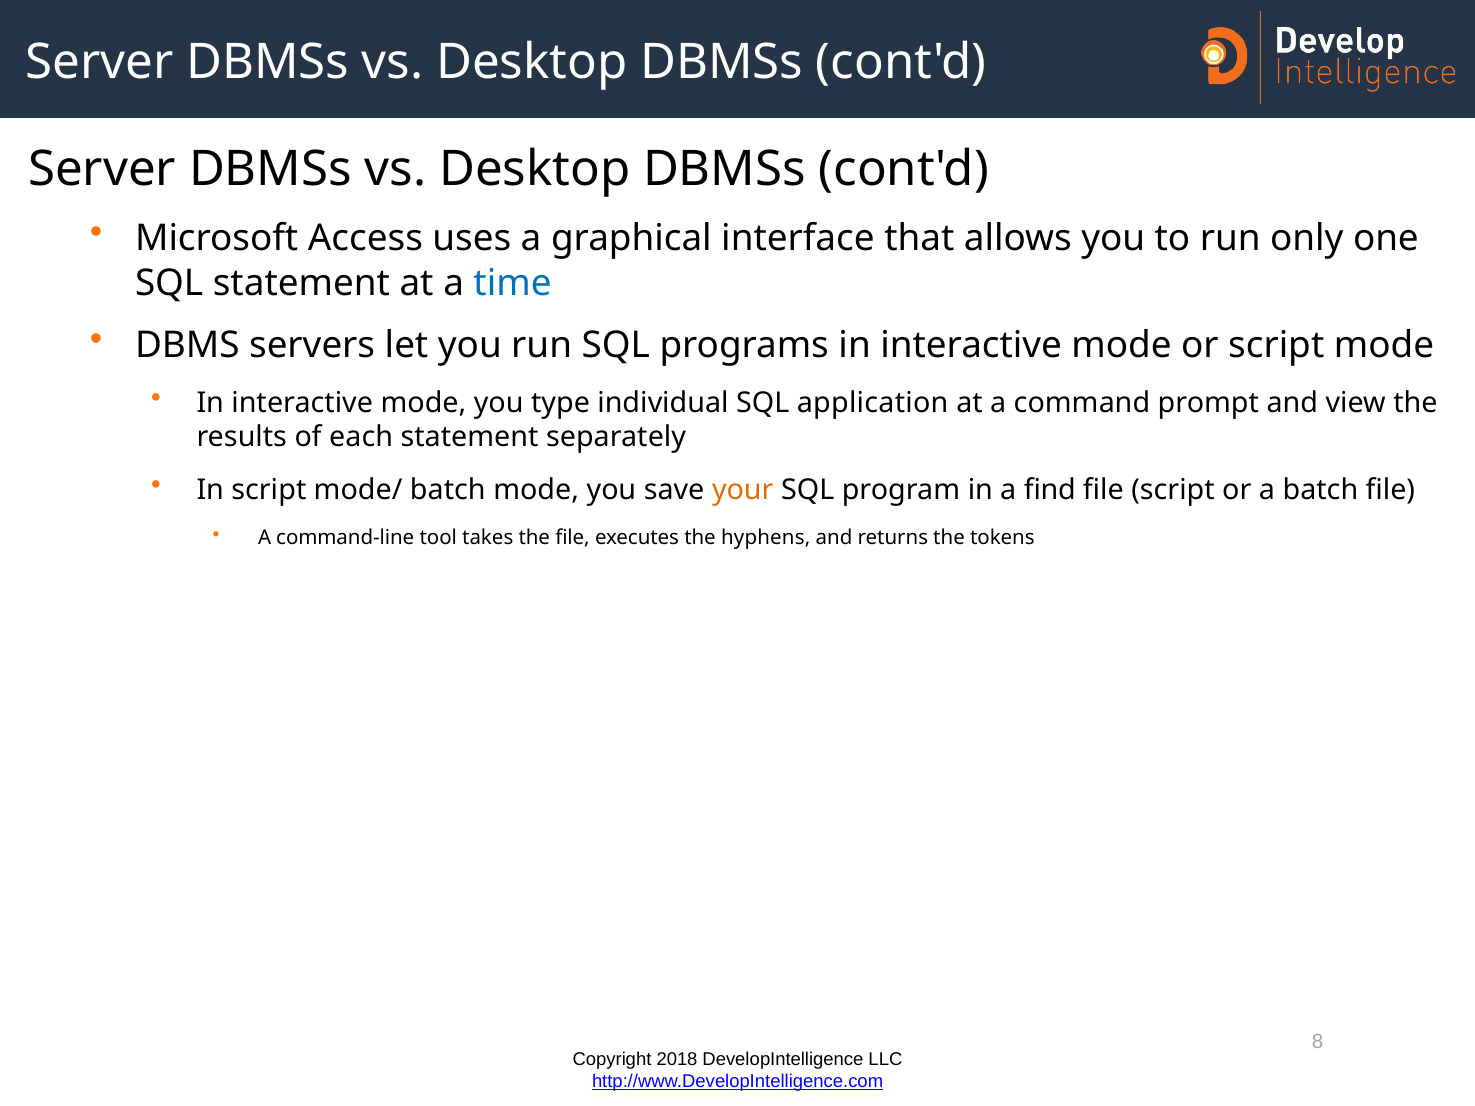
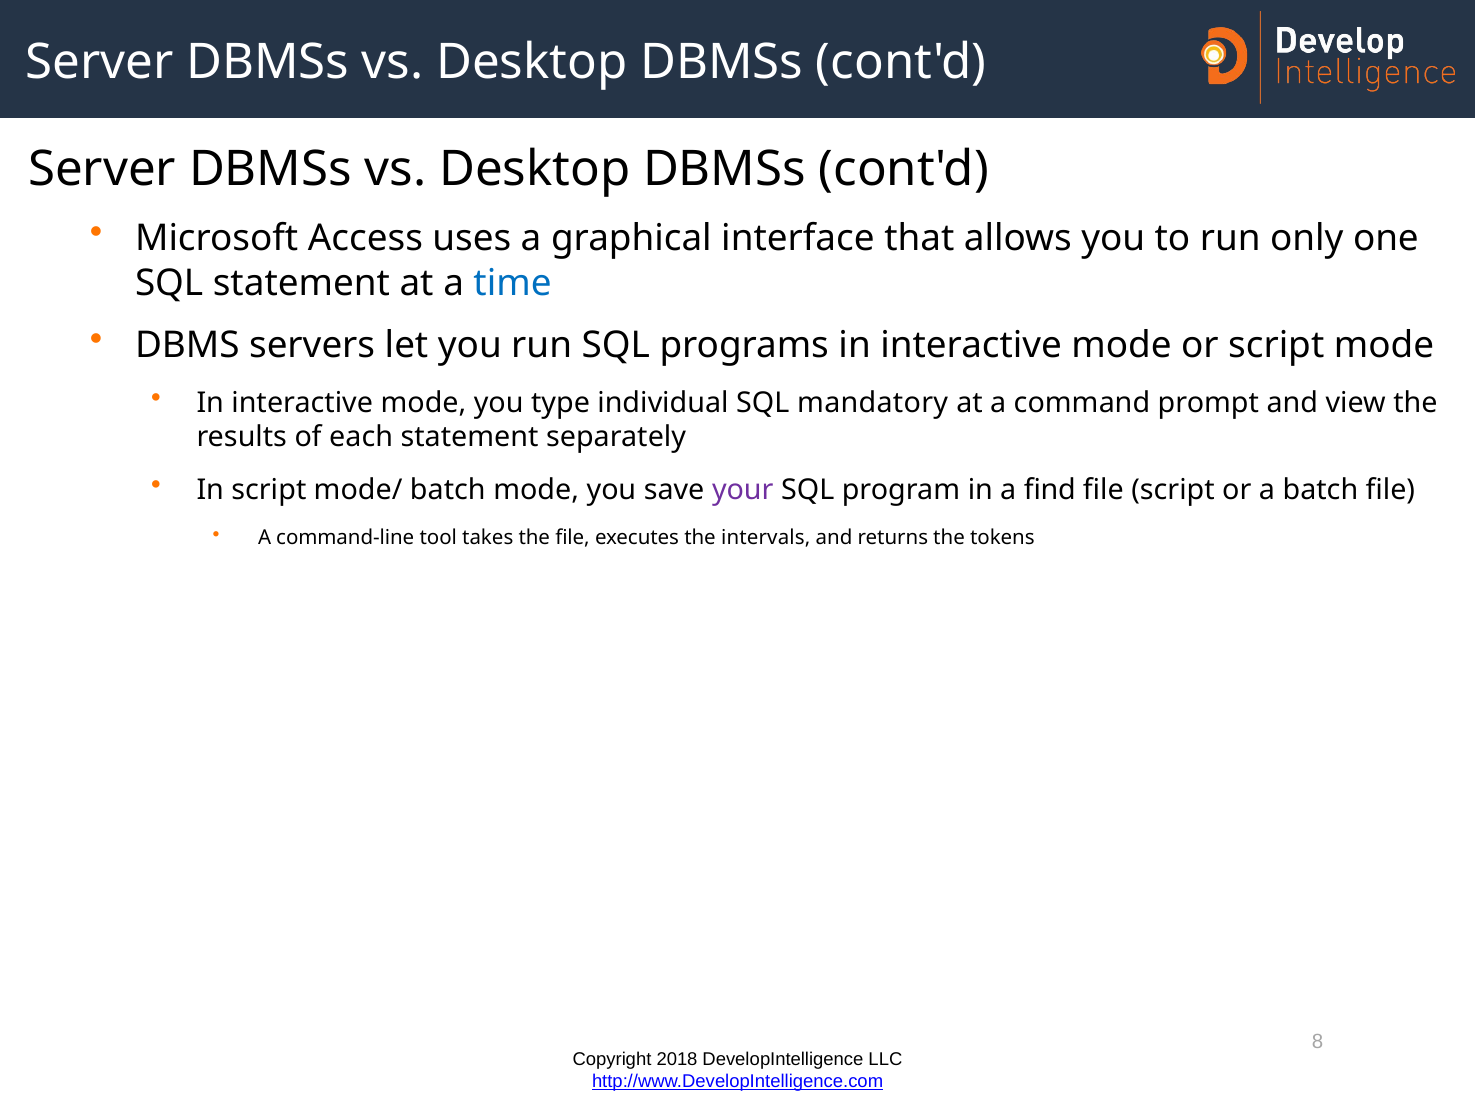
application: application -> mandatory (873, 403)
your colour: orange -> purple (743, 490)
hyphens: hyphens -> intervals (766, 538)
